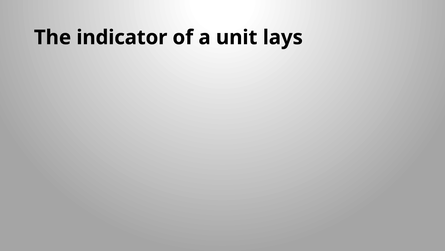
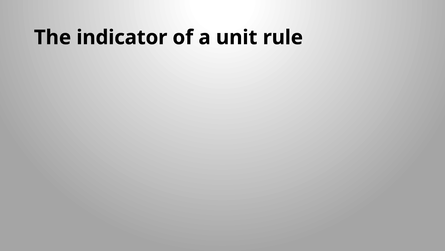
lays: lays -> rule (283, 37)
